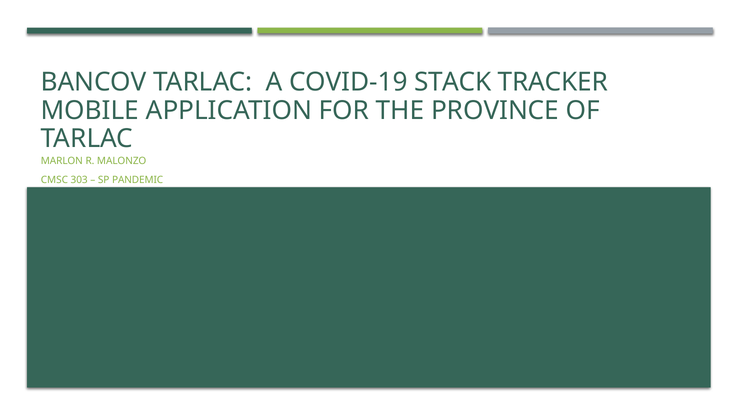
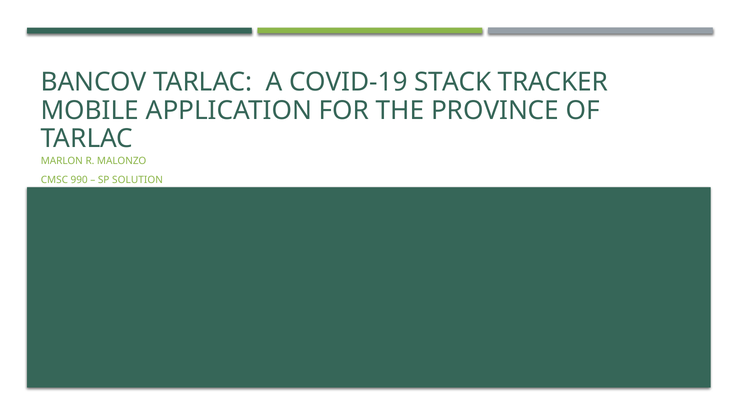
303: 303 -> 990 (79, 180)
PANDEMIC: PANDEMIC -> SOLUTION (138, 180)
